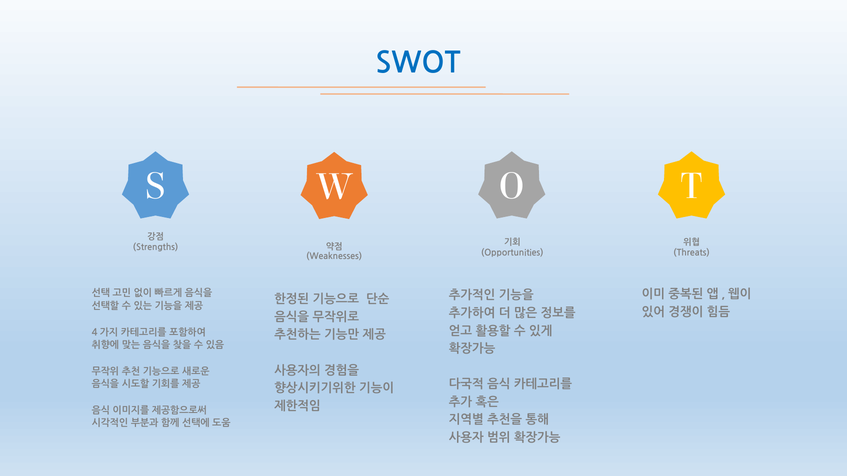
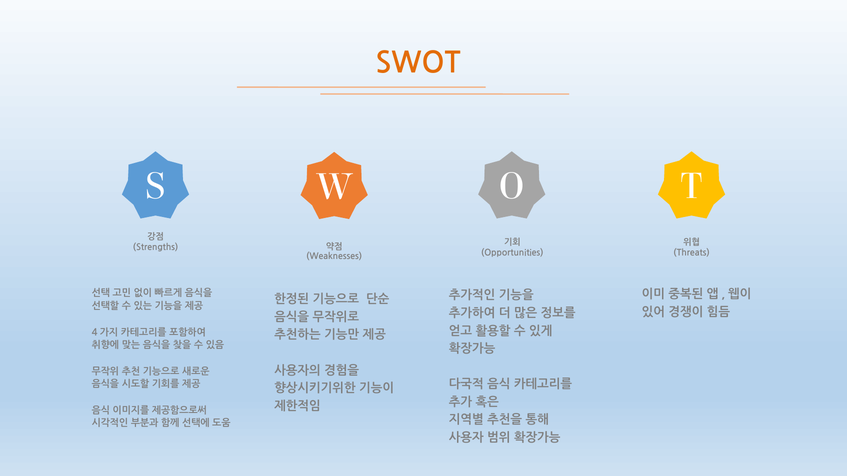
SWOT colour: blue -> orange (418, 63)
